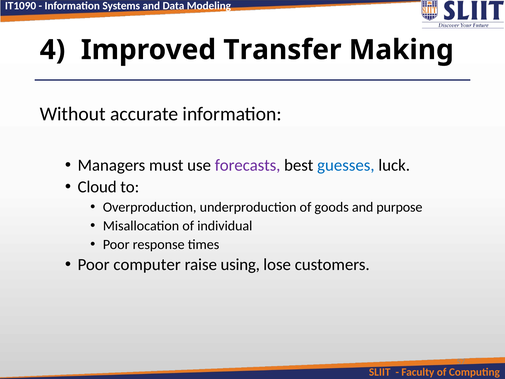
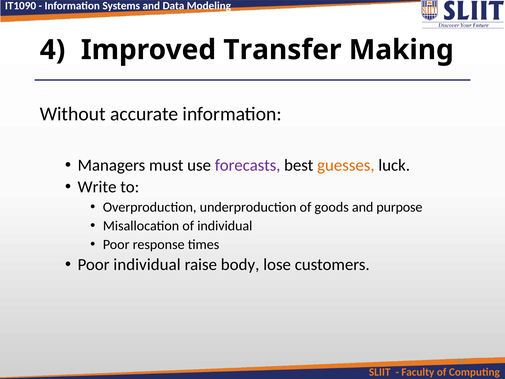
guesses colour: blue -> orange (346, 165)
Cloud: Cloud -> Write (97, 187)
Poor computer: computer -> individual (147, 265)
using: using -> body (240, 265)
